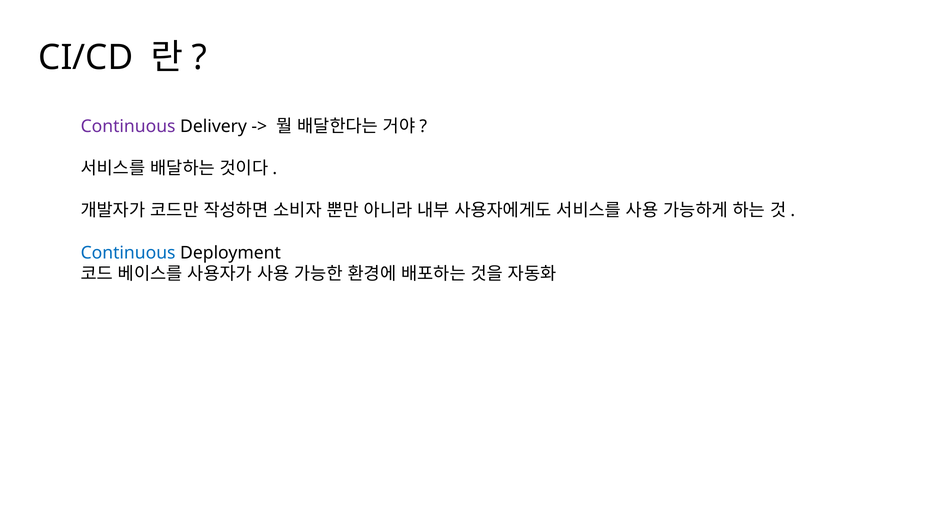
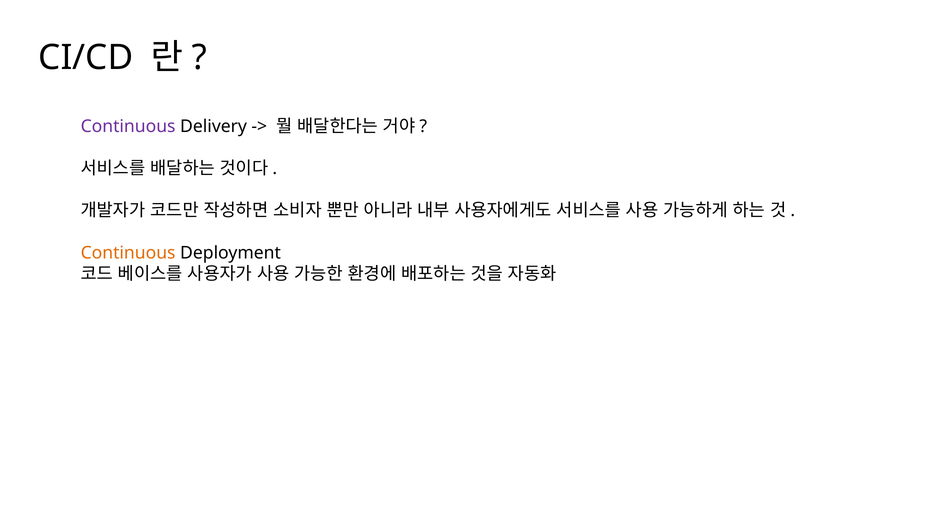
Continuous colour: blue -> orange (128, 253)
